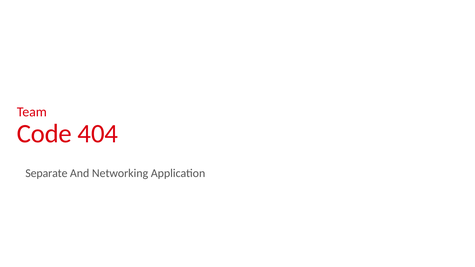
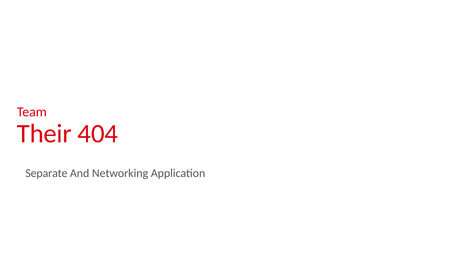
Code: Code -> Their (44, 134)
